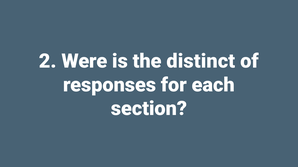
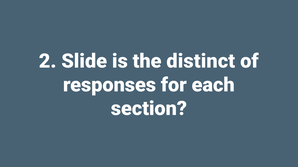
Were: Were -> Slide (84, 61)
